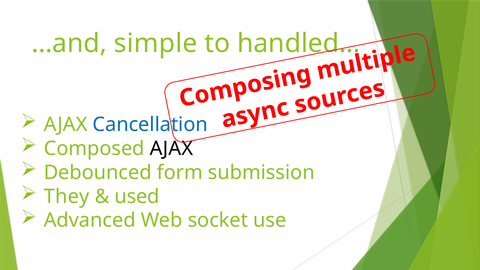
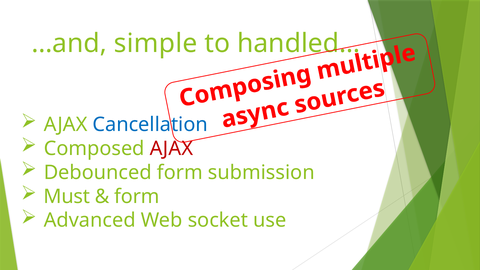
AJAX colour: black -> red (171, 148)
They: They -> Must (67, 196)
used: used -> form (137, 196)
